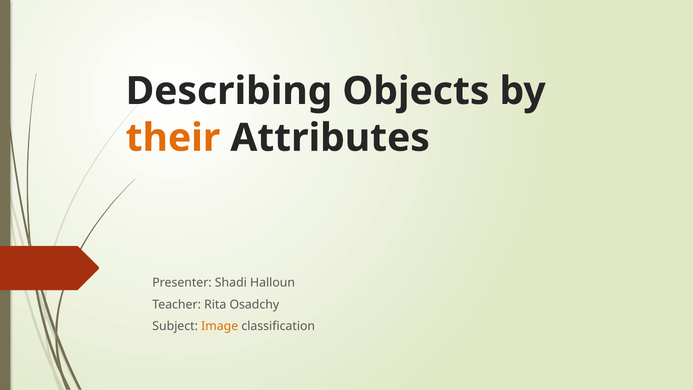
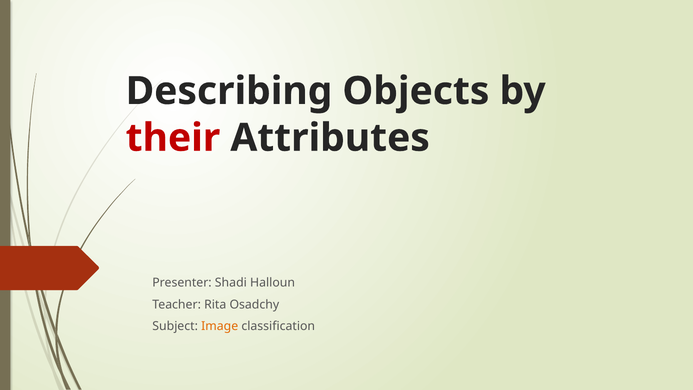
their colour: orange -> red (173, 138)
